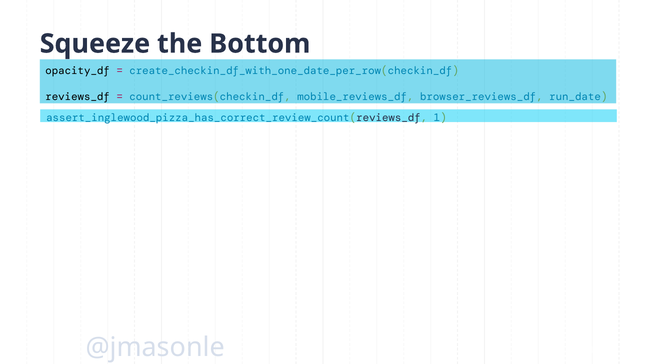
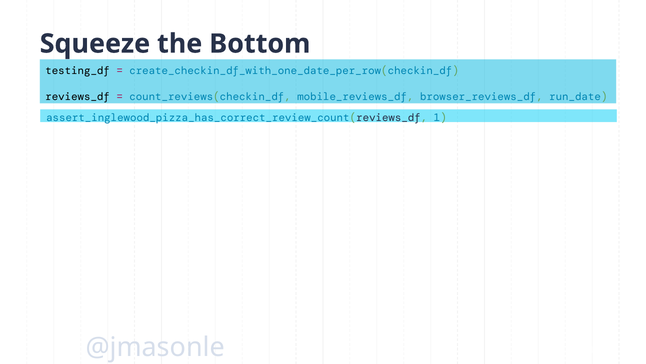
opacity_df: opacity_df -> testing_df (78, 71)
